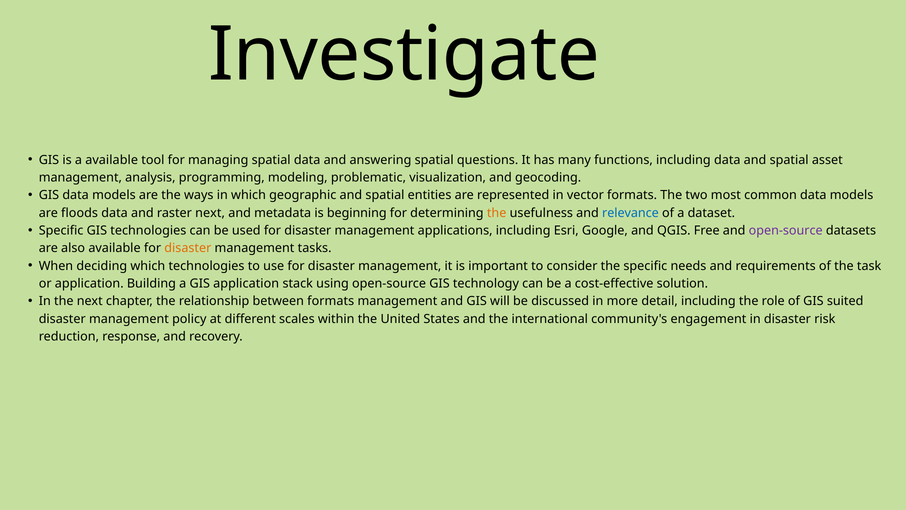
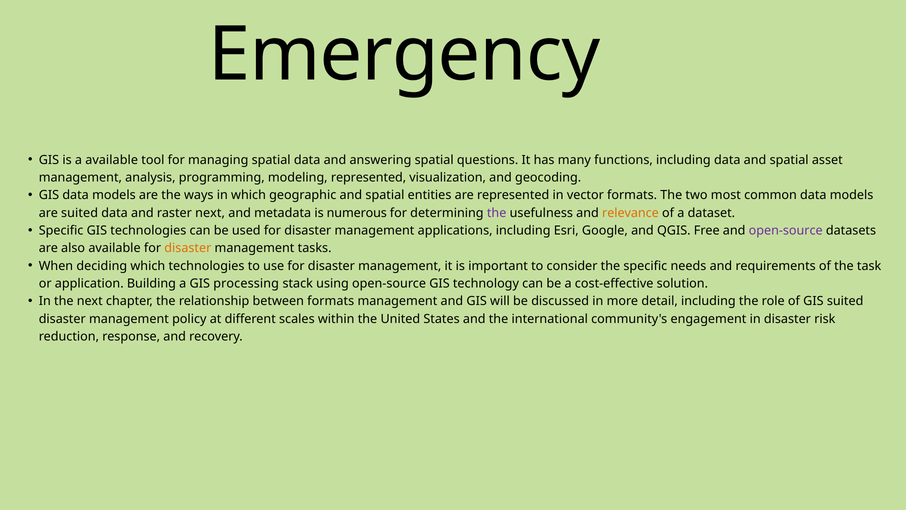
Investigate: Investigate -> Emergency (404, 55)
modeling problematic: problematic -> represented (369, 178)
are floods: floods -> suited (80, 213)
beginning: beginning -> numerous (357, 213)
the colour: orange -> purple (497, 213)
relevance colour: blue -> orange (630, 213)
GIS application: application -> processing (246, 283)
